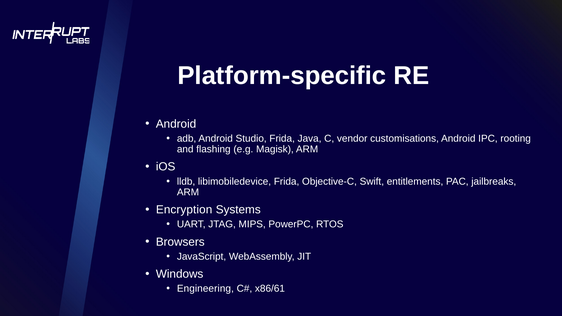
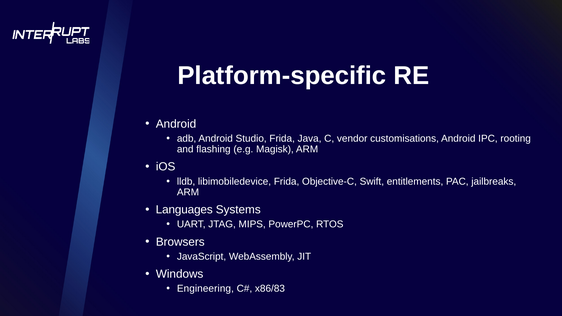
Encryption: Encryption -> Languages (184, 210)
x86/61: x86/61 -> x86/83 (270, 289)
